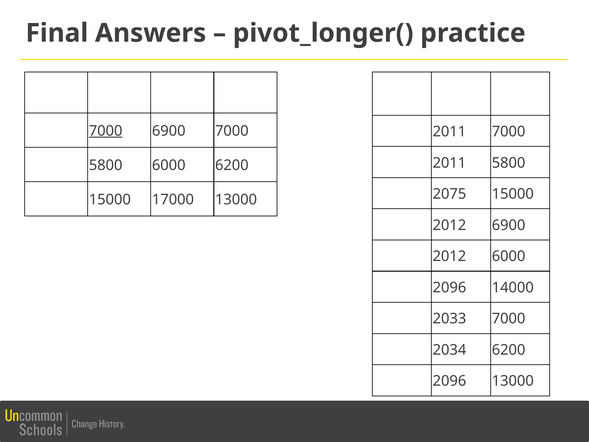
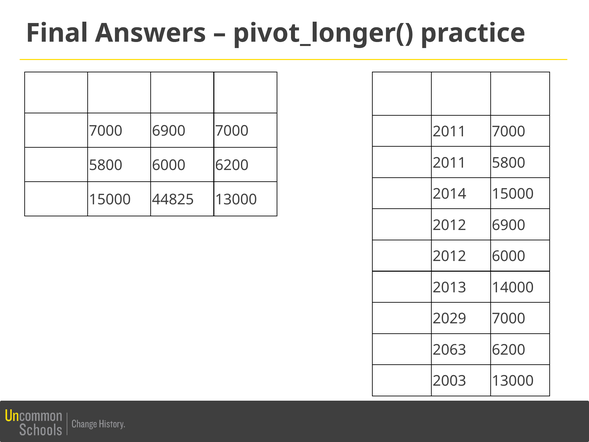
7000 underline: present -> none (106, 131)
2075: 2075 -> 2014 (449, 194)
17000: 17000 -> 44825 (173, 200)
2096: 2096 -> 2013 (449, 287)
2033: 2033 -> 2029 (449, 319)
2034: 2034 -> 2063 (449, 350)
2096: 2096 -> 2003 (449, 381)
